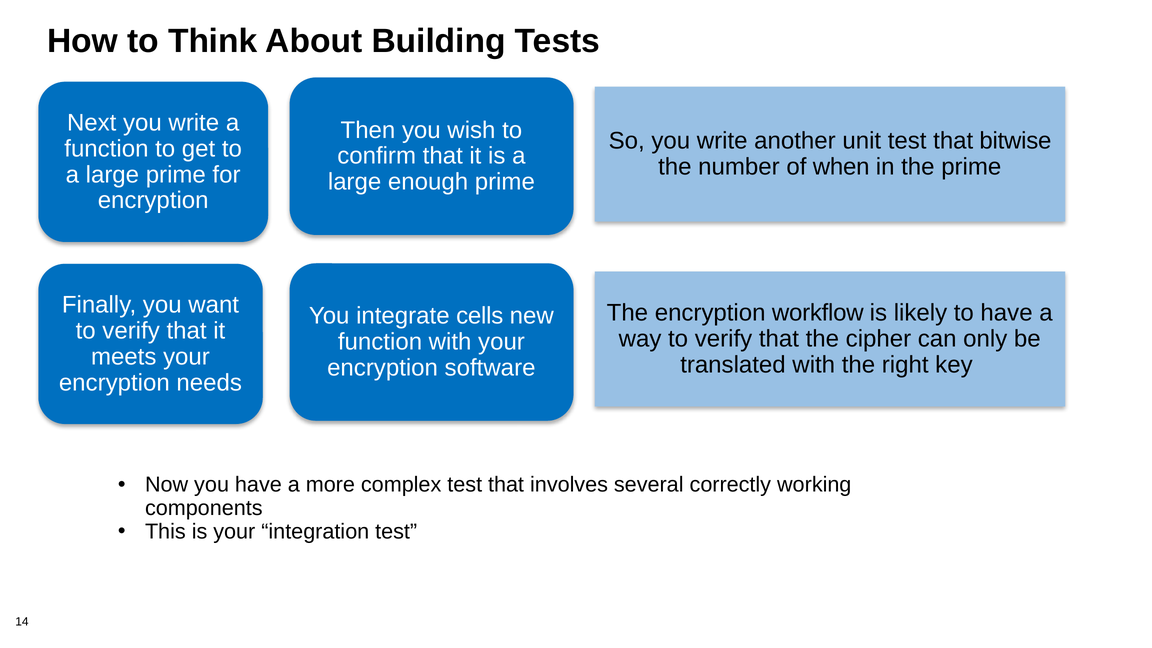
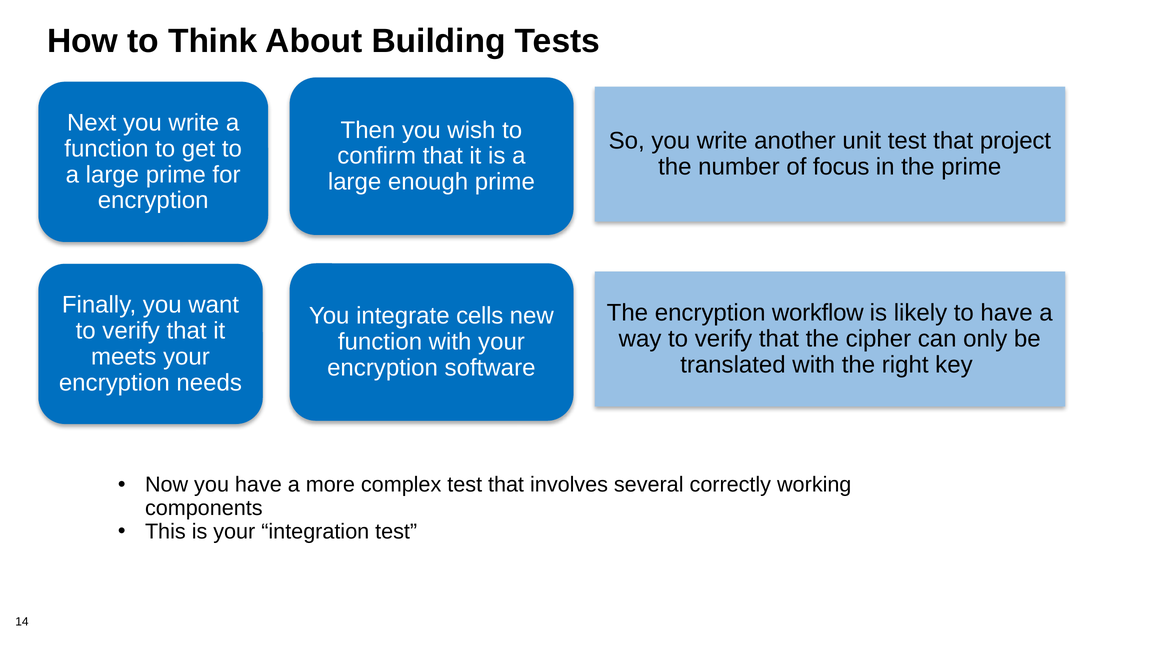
bitwise: bitwise -> project (1015, 141)
when: when -> focus (841, 167)
